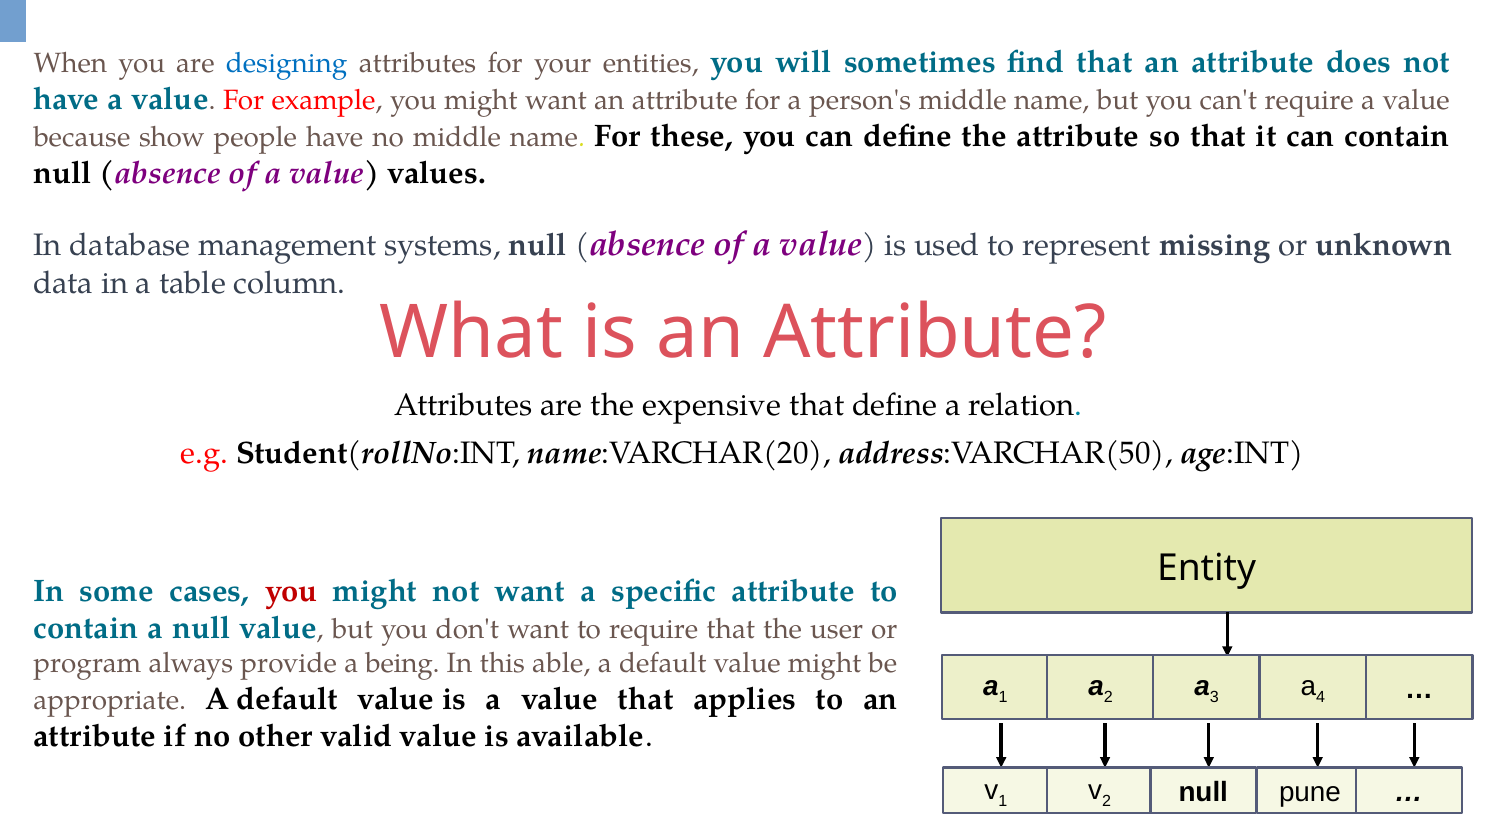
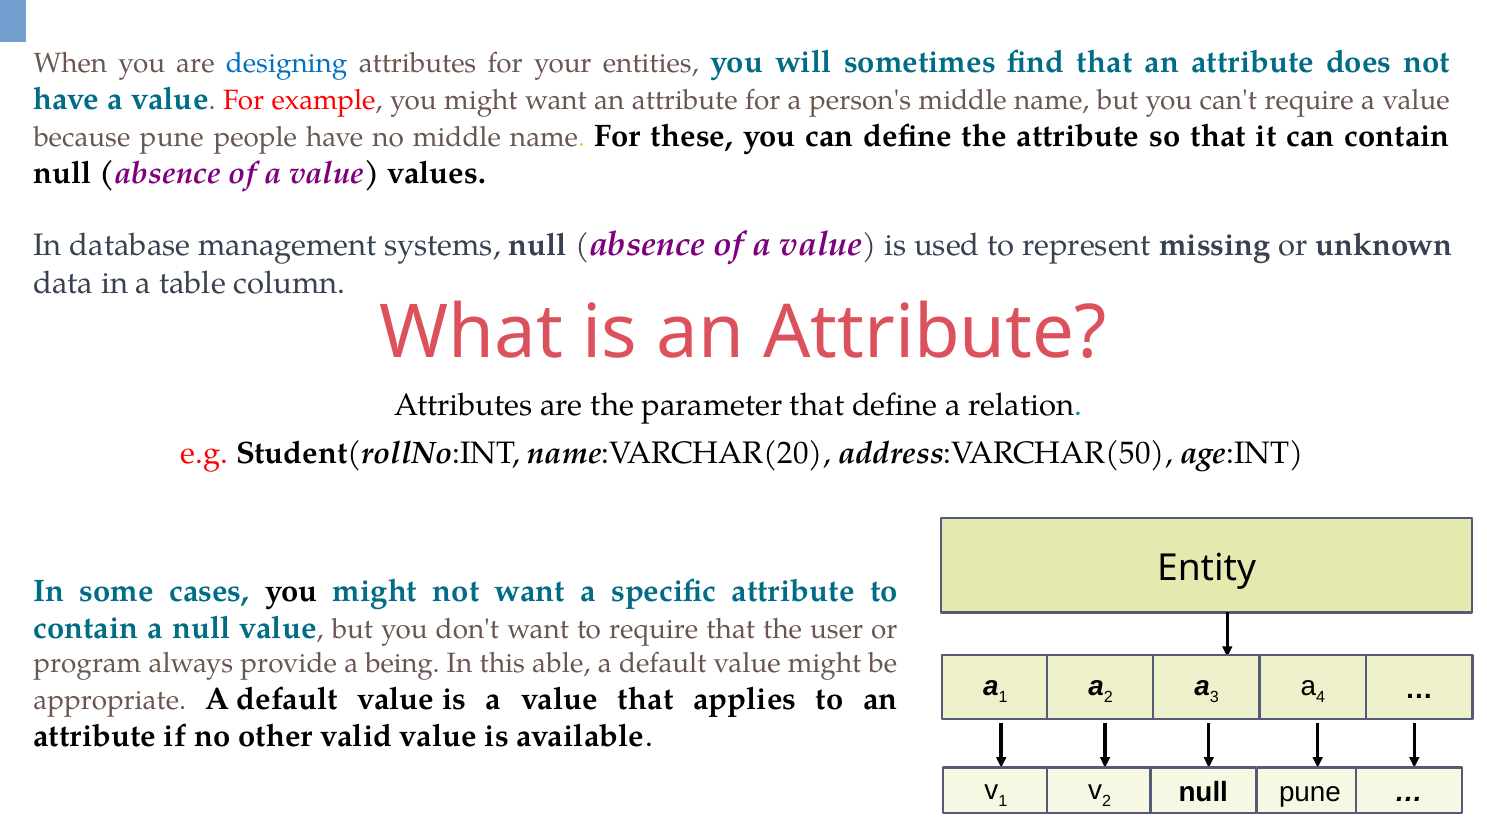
because show: show -> pune (172, 137)
expensive: expensive -> parameter (712, 405)
you colour: red -> black (291, 592)
